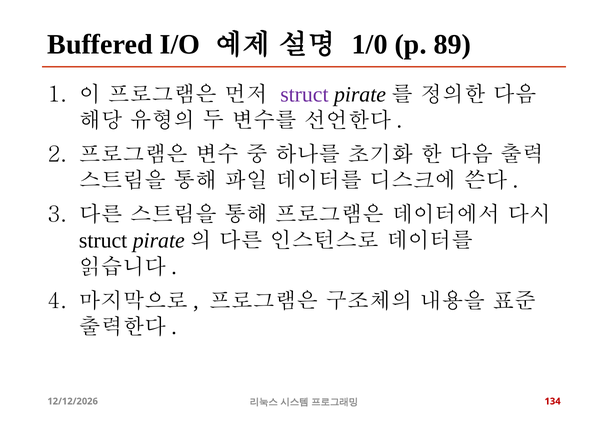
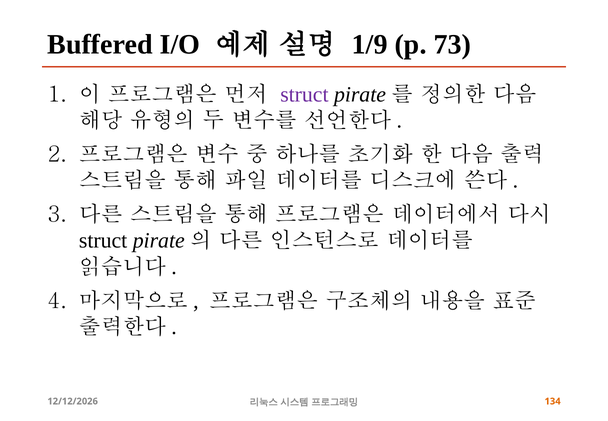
1/0: 1/0 -> 1/9 (370, 44)
89: 89 -> 73 (452, 44)
134 colour: red -> orange (553, 401)
